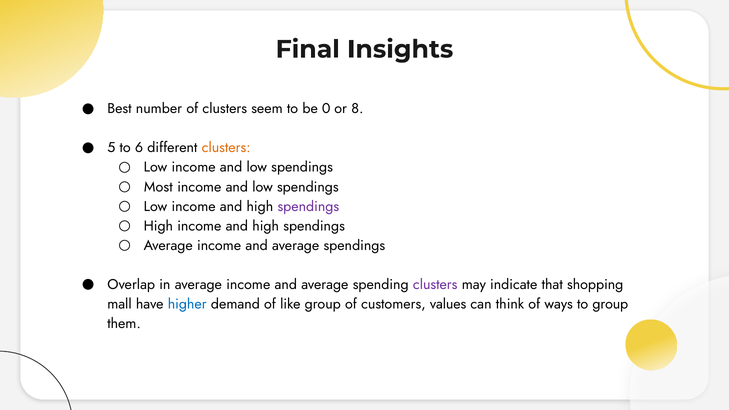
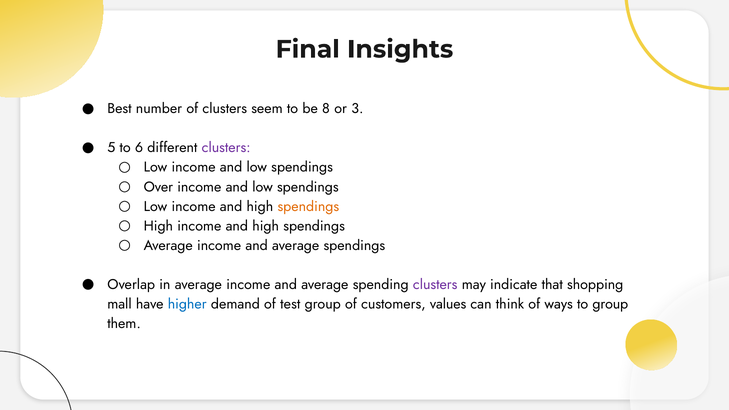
0: 0 -> 8 (326, 109)
8: 8 -> 3 (357, 109)
clusters colour: orange -> purple (226, 148)
Most: Most -> Over (158, 187)
spendings colour: purple -> orange (308, 206)
like: like -> test (290, 304)
